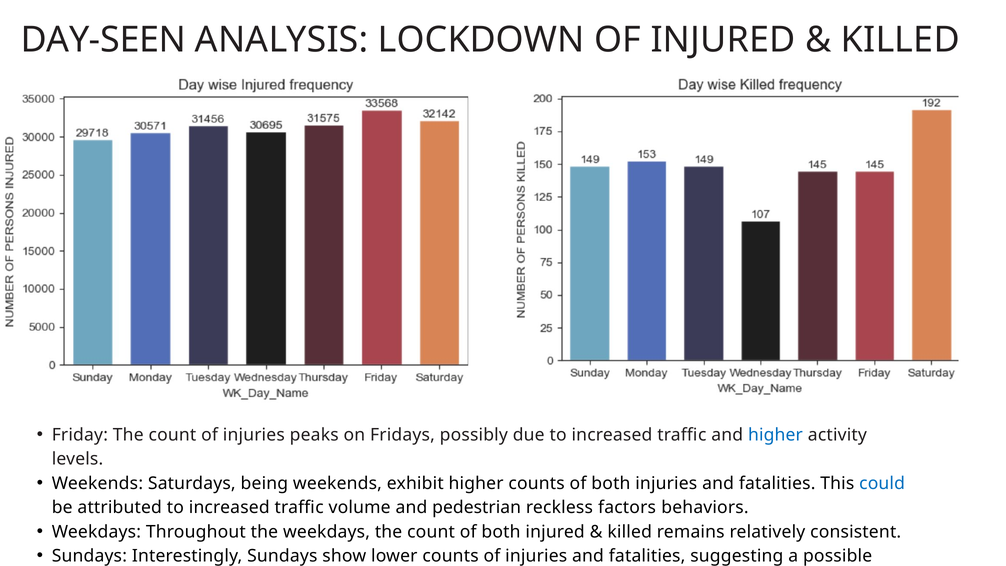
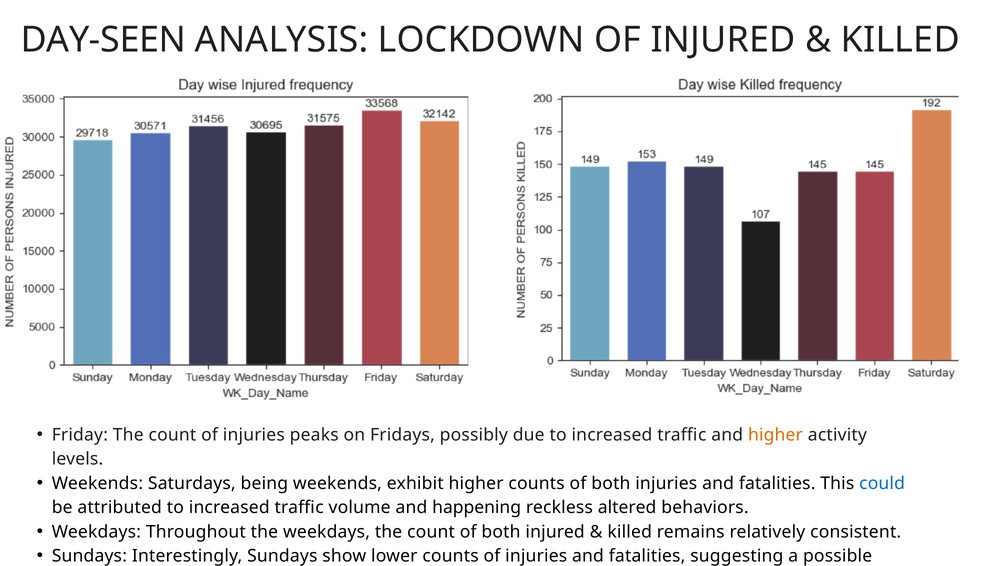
higher colour: blue -> orange (775, 435)
pedestrian: pedestrian -> happening (477, 507)
factors: factors -> altered (627, 507)
